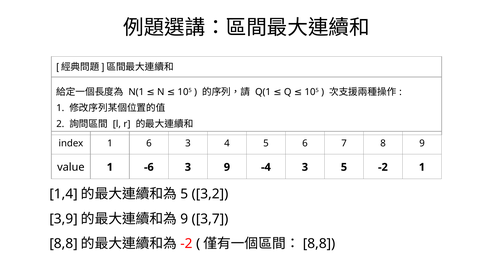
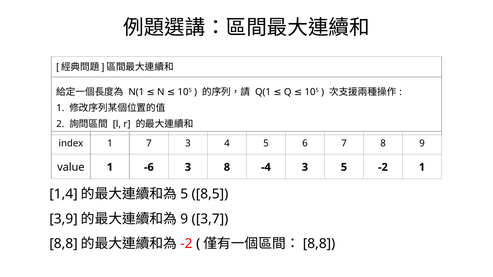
1 6: 6 -> 7 (149, 144)
3 9: 9 -> 8 (227, 167)
3,2: 3,2 -> 8,5 (210, 194)
